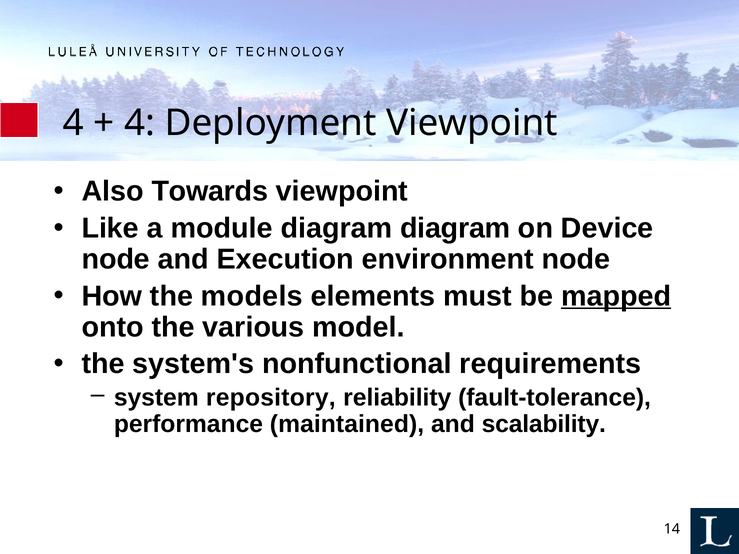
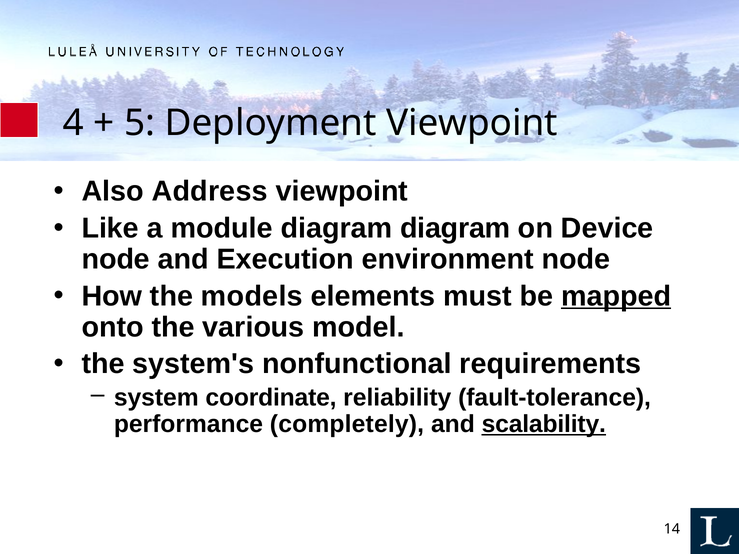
4: 4 -> 5 (140, 123)
Towards: Towards -> Address (210, 191)
repository: repository -> coordinate (271, 398)
maintained: maintained -> completely (347, 424)
scalability underline: none -> present (544, 424)
